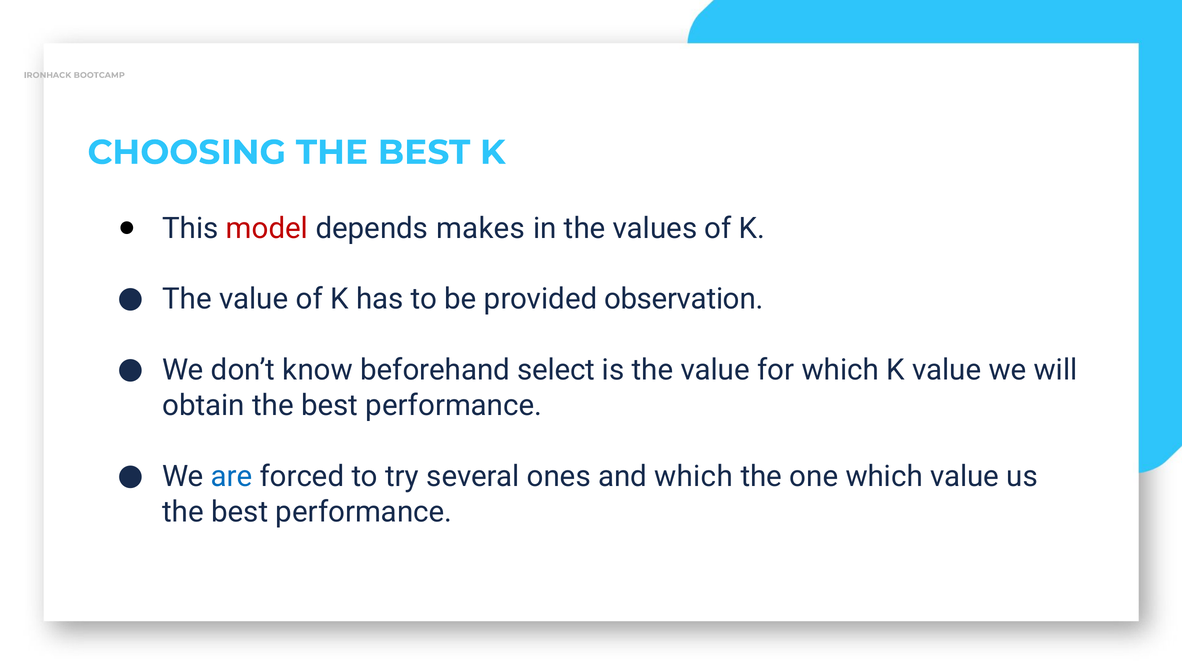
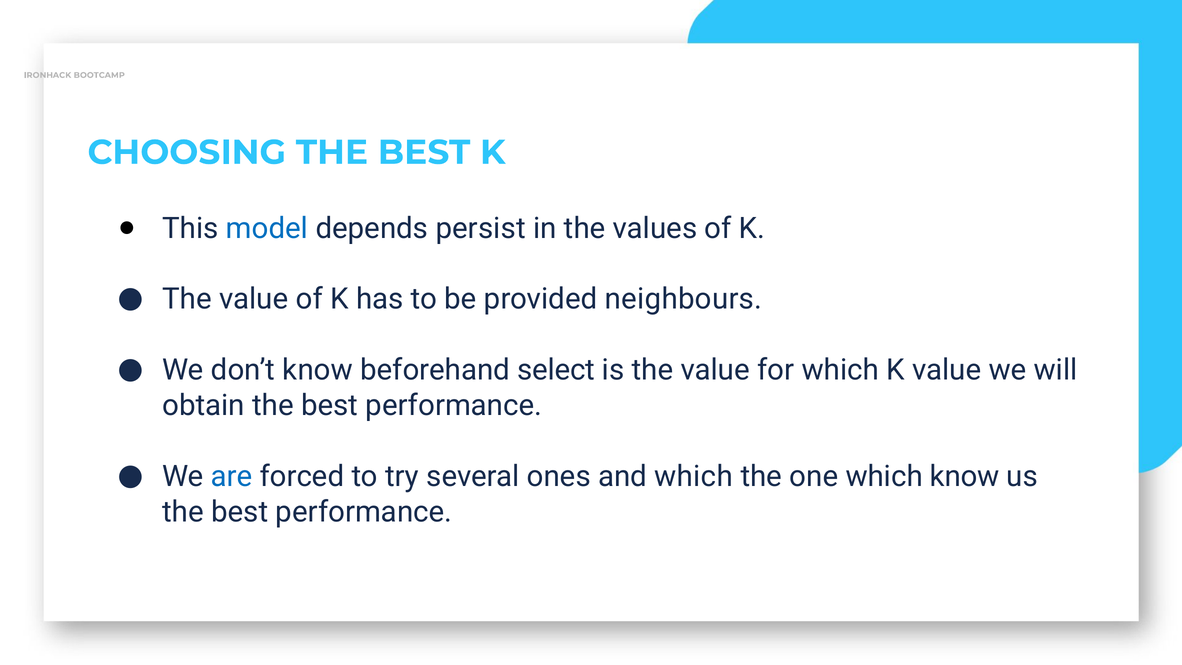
model colour: red -> blue (267, 228)
makes: makes -> persist (481, 228)
observation: observation -> neighbours (683, 299)
which value: value -> know (965, 476)
